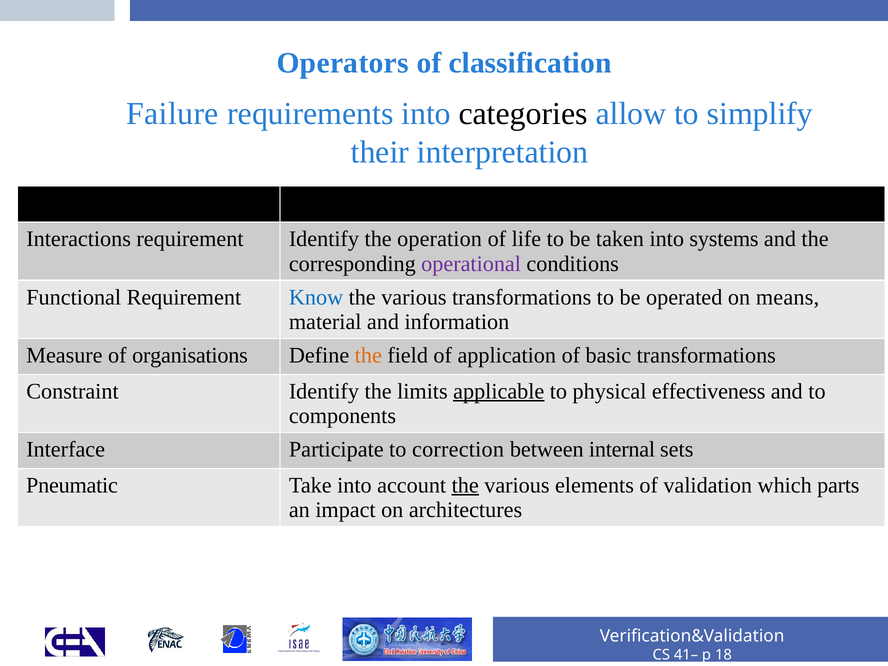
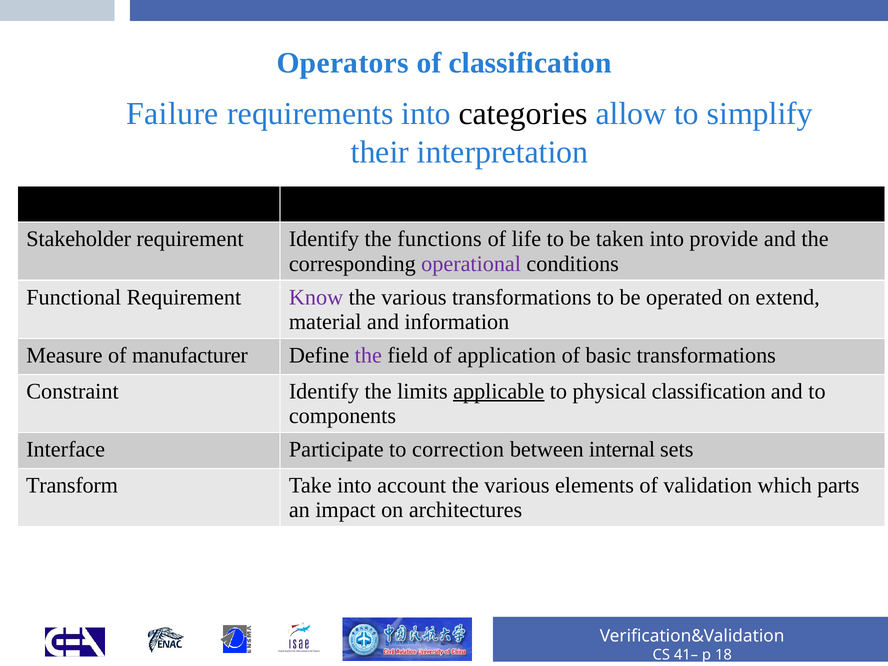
Interactions: Interactions -> Stakeholder (79, 239)
operation: operation -> functions (440, 239)
systems: systems -> provide (724, 239)
Know colour: blue -> purple (316, 297)
means: means -> extend (788, 297)
organisations: organisations -> manufacturer (190, 355)
the colour: orange -> purple (368, 355)
physical effectiveness: effectiveness -> classification (709, 391)
Pneumatic: Pneumatic -> Transform (72, 485)
the underline: present -> none (465, 485)
